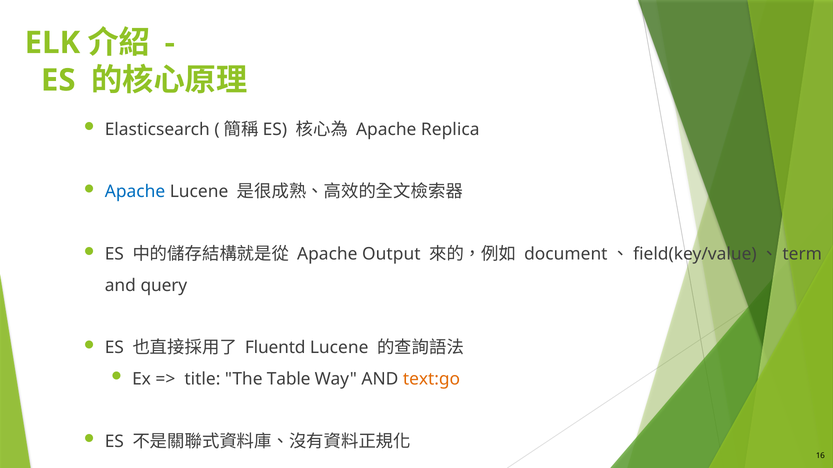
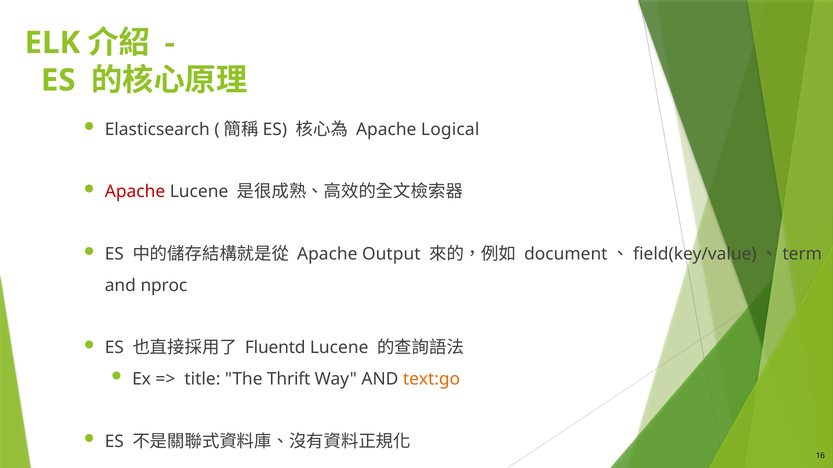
Replica: Replica -> Logical (450, 129)
Apache colour: blue -> red (135, 192)
query: query -> nproc (164, 286)
Table: Table -> Thrift (289, 379)
